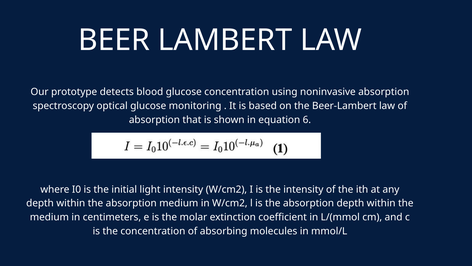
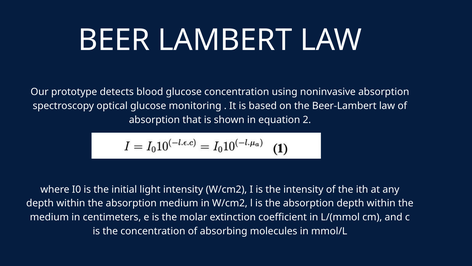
6: 6 -> 2 (307, 119)
